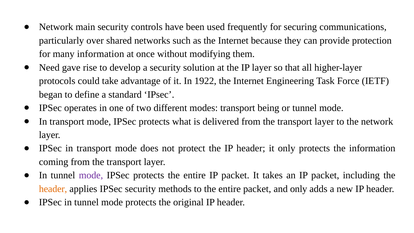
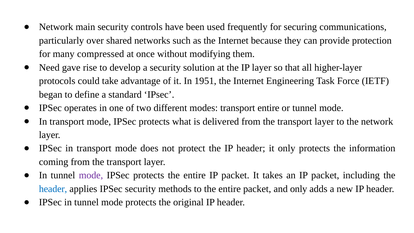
many information: information -> compressed (101, 54)
1922: 1922 -> 1951 (205, 81)
transport being: being -> entire (268, 108)
header colour: orange -> blue (53, 189)
